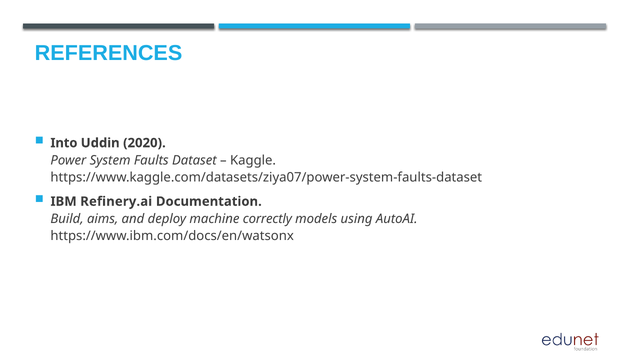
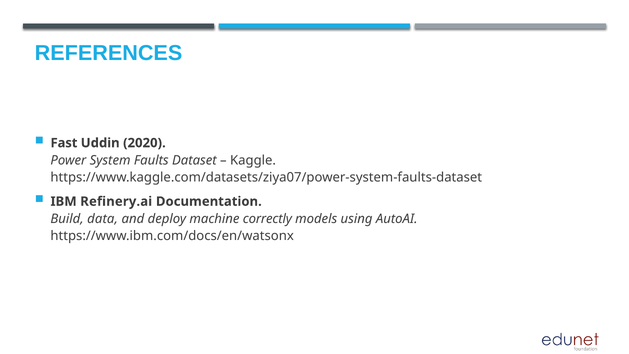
Into: Into -> Fast (64, 143)
aims: aims -> data (103, 219)
